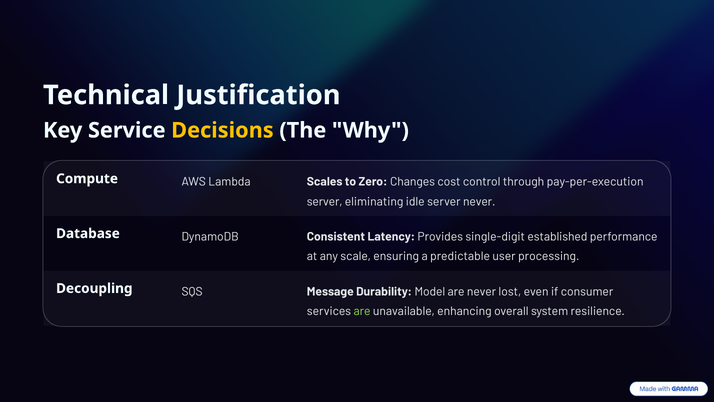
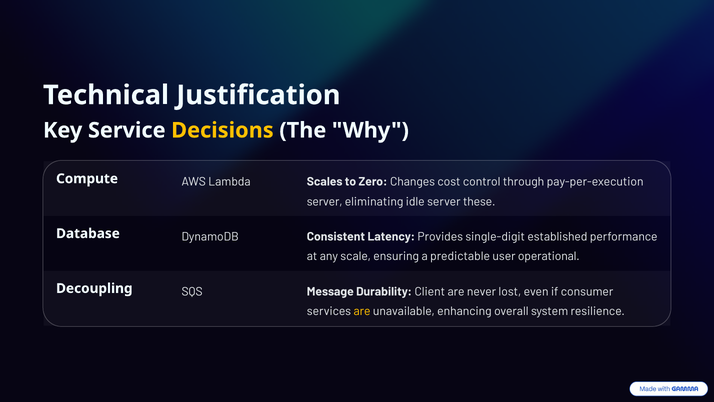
server never: never -> these (479, 201)
processing: processing -> operational (549, 256)
Model: Model -> Client (430, 291)
are colour: light green -> yellow (362, 311)
